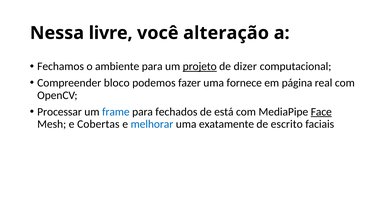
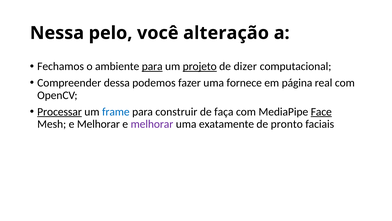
livre: livre -> pelo (111, 33)
para underline: none -> present (152, 66)
bloco: bloco -> dessa (117, 83)
Processar underline: none -> present (60, 111)
fechados: fechados -> construir (176, 111)
está: está -> faça (224, 111)
Mesh e Cobertas: Cobertas -> Melhorar (98, 124)
melhorar colour: blue -> purple (152, 124)
escrito: escrito -> pronto (287, 124)
